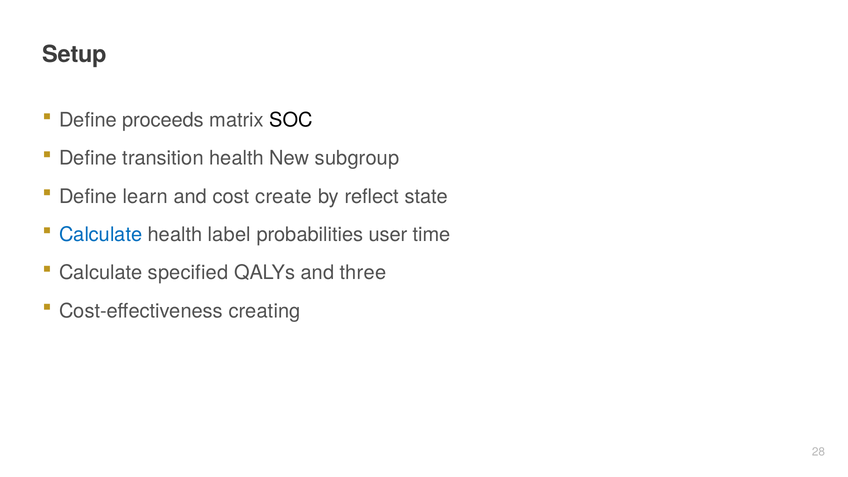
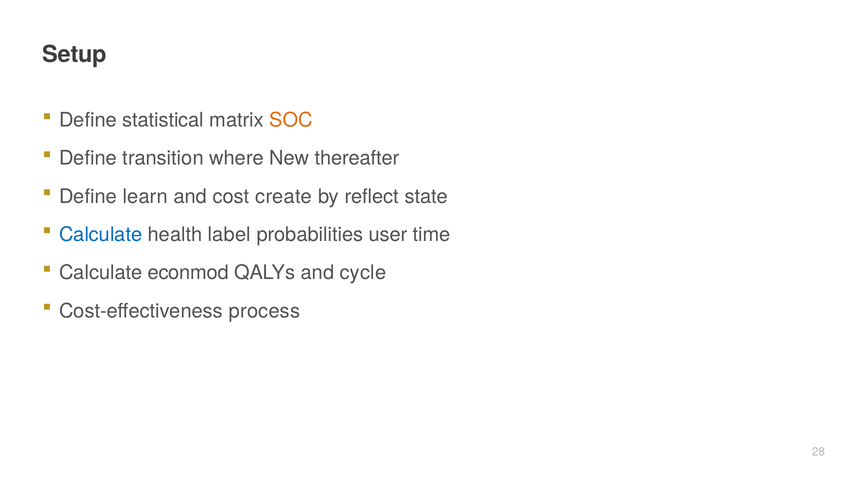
proceeds: proceeds -> statistical (163, 120)
SOC colour: black -> orange (291, 120)
transition health: health -> where (237, 158)
subgroup: subgroup -> thereafter (357, 158)
specified: specified -> econmod (188, 273)
three: three -> cycle (363, 273)
creating: creating -> process (265, 311)
